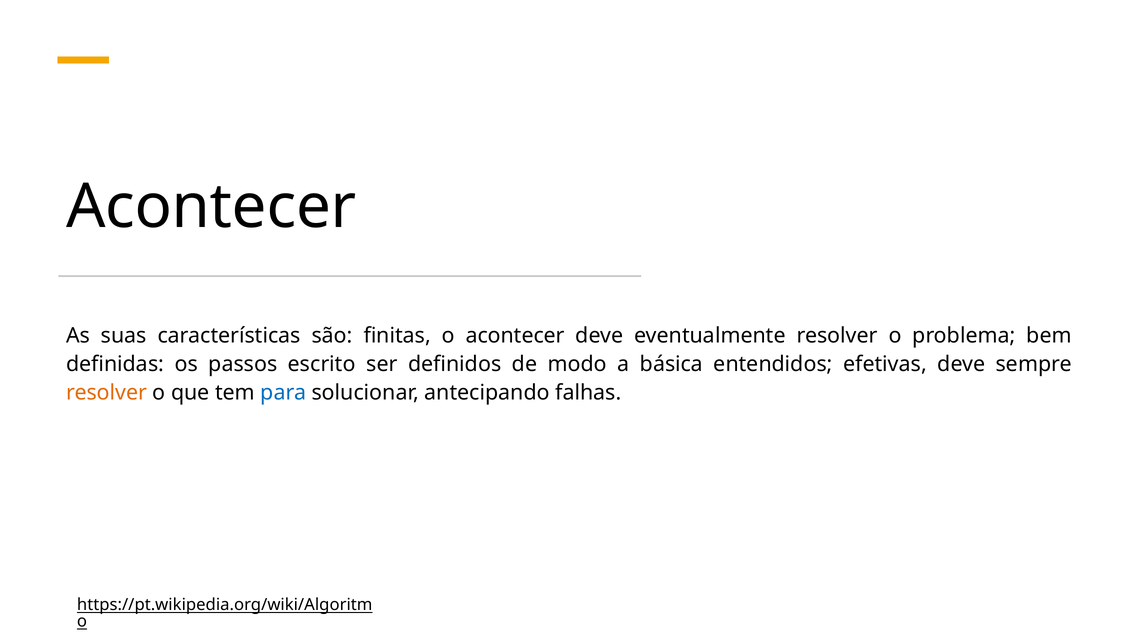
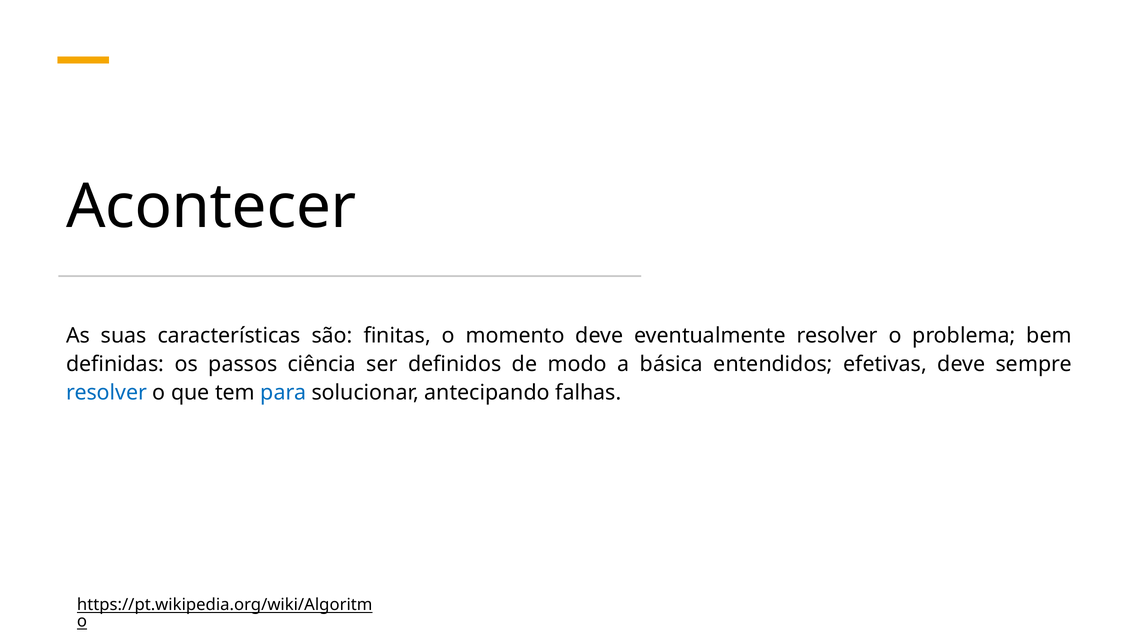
o acontecer: acontecer -> momento (515, 336)
escrito: escrito -> ciência (322, 364)
resolver colour: orange -> blue (107, 392)
